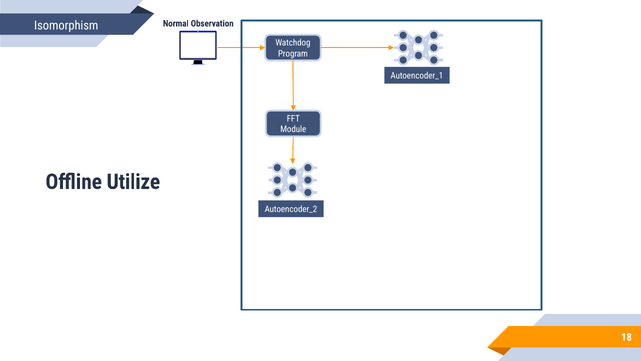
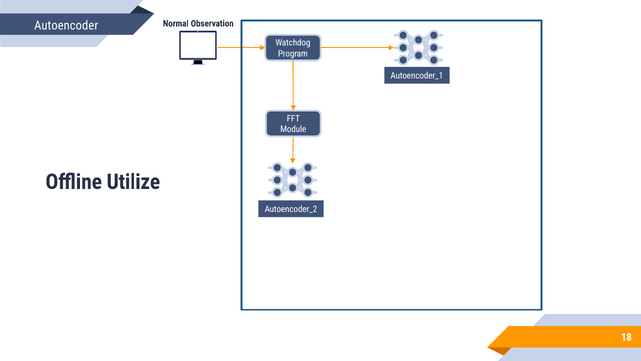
Isomorphism: Isomorphism -> Autoencoder (66, 26)
